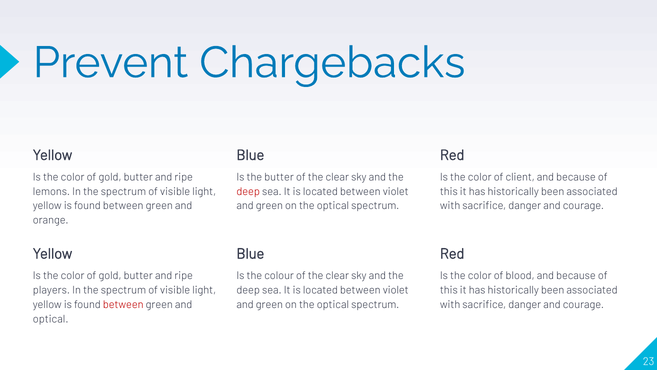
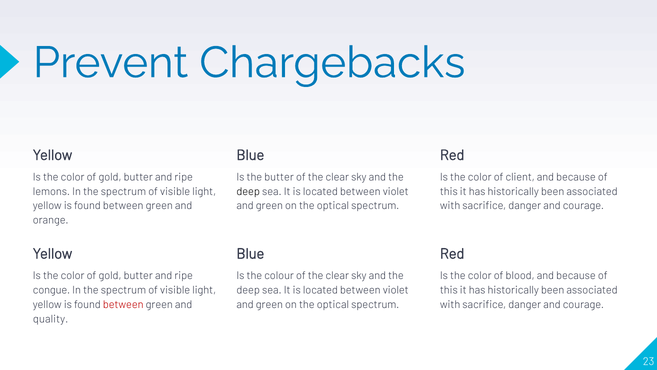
deep colour: red -> black (248, 191)
players: players -> congue (51, 290)
optical: optical -> quality (51, 319)
